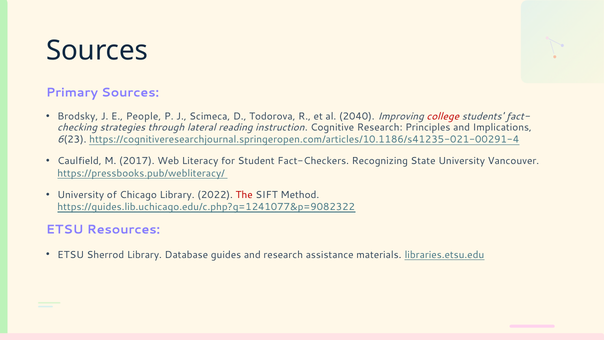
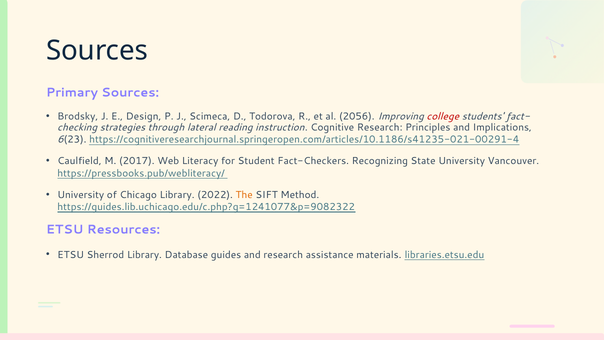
People: People -> Design (144, 116)
2040: 2040 -> 2056 (357, 116)
The colour: red -> orange (244, 195)
